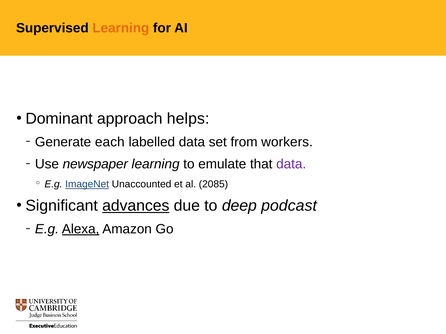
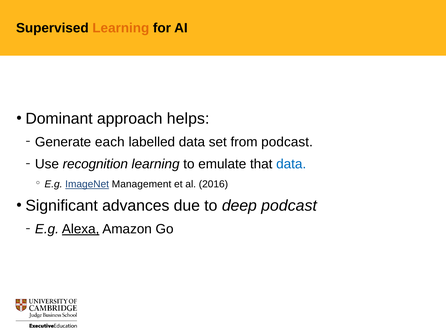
from workers: workers -> podcast (287, 142)
newspaper: newspaper -> recognition (95, 164)
data colour: purple -> blue (291, 164)
Unaccounted: Unaccounted -> Management (142, 184)
2085: 2085 -> 2016 (213, 184)
advances underline: present -> none (136, 206)
